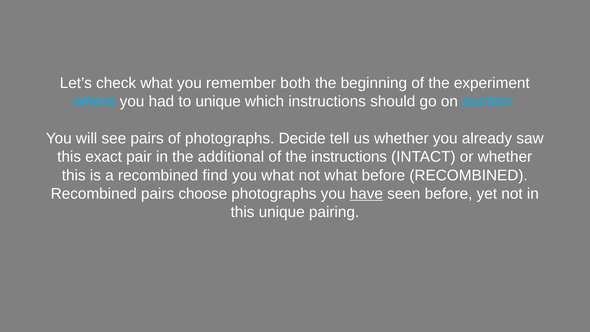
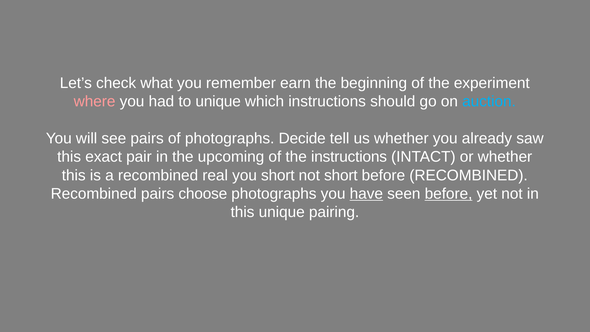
both: both -> earn (295, 83)
where colour: light blue -> pink (95, 101)
additional: additional -> upcoming (231, 157)
find: find -> real (215, 175)
you what: what -> short (278, 175)
not what: what -> short (341, 175)
before underline: none -> present (449, 194)
